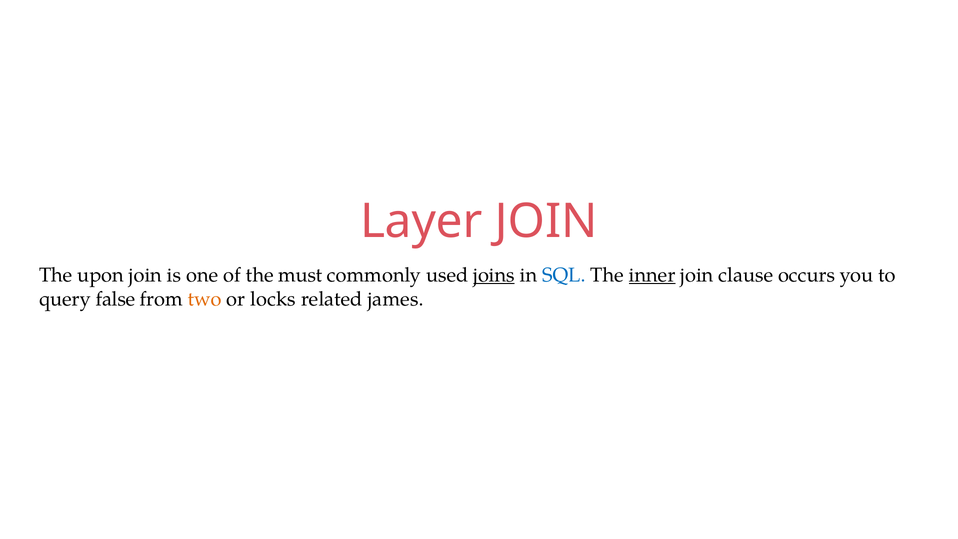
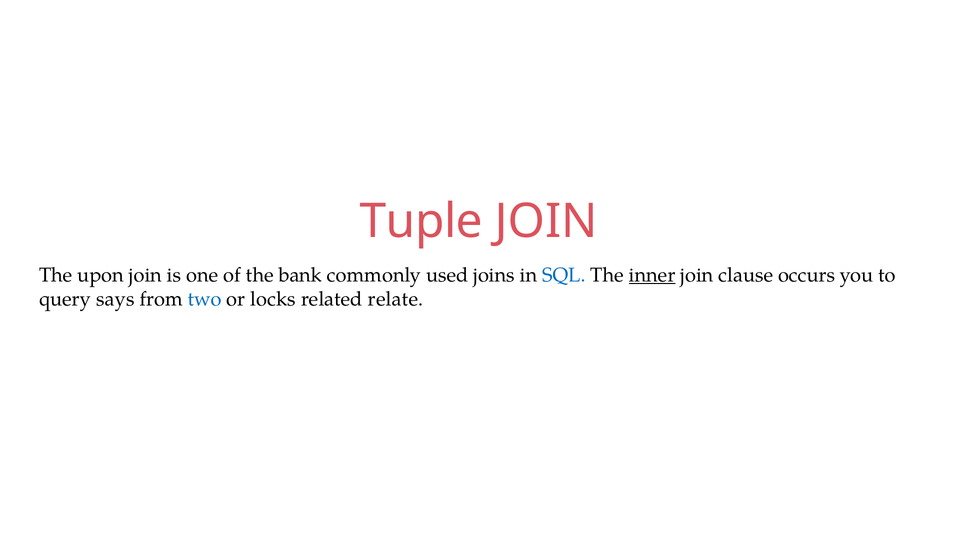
Layer: Layer -> Tuple (421, 221)
must: must -> bank (300, 275)
joins underline: present -> none (494, 275)
false: false -> says (115, 299)
two colour: orange -> blue (205, 299)
james: james -> relate (396, 299)
